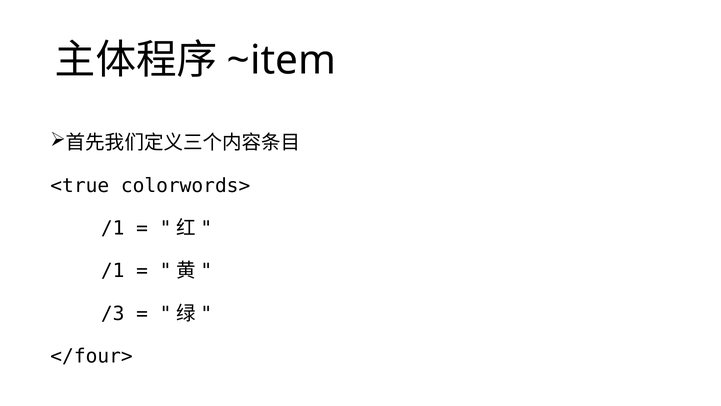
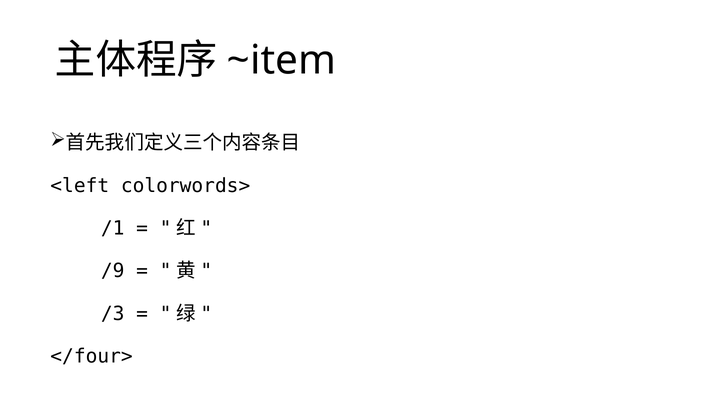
<true: <true -> <left (80, 185)
/1: /1 -> /9 (113, 271)
